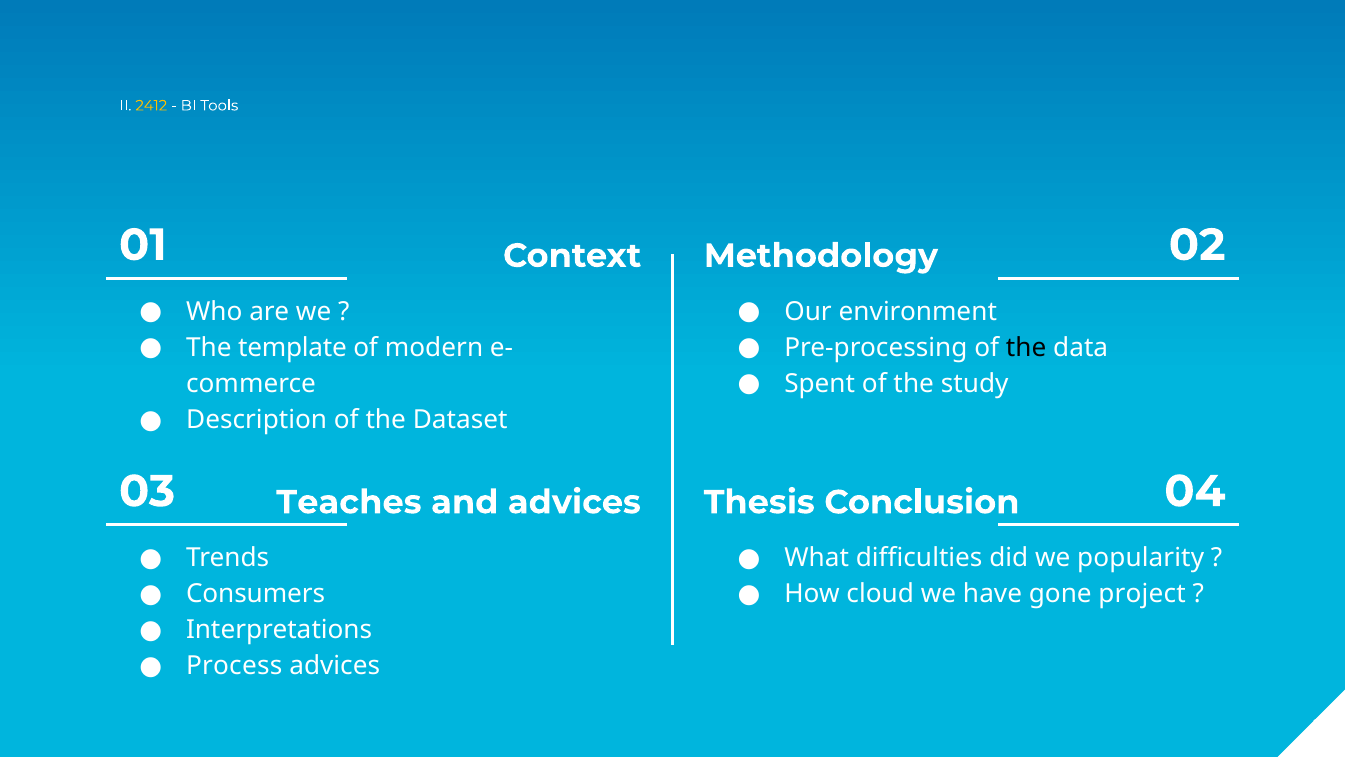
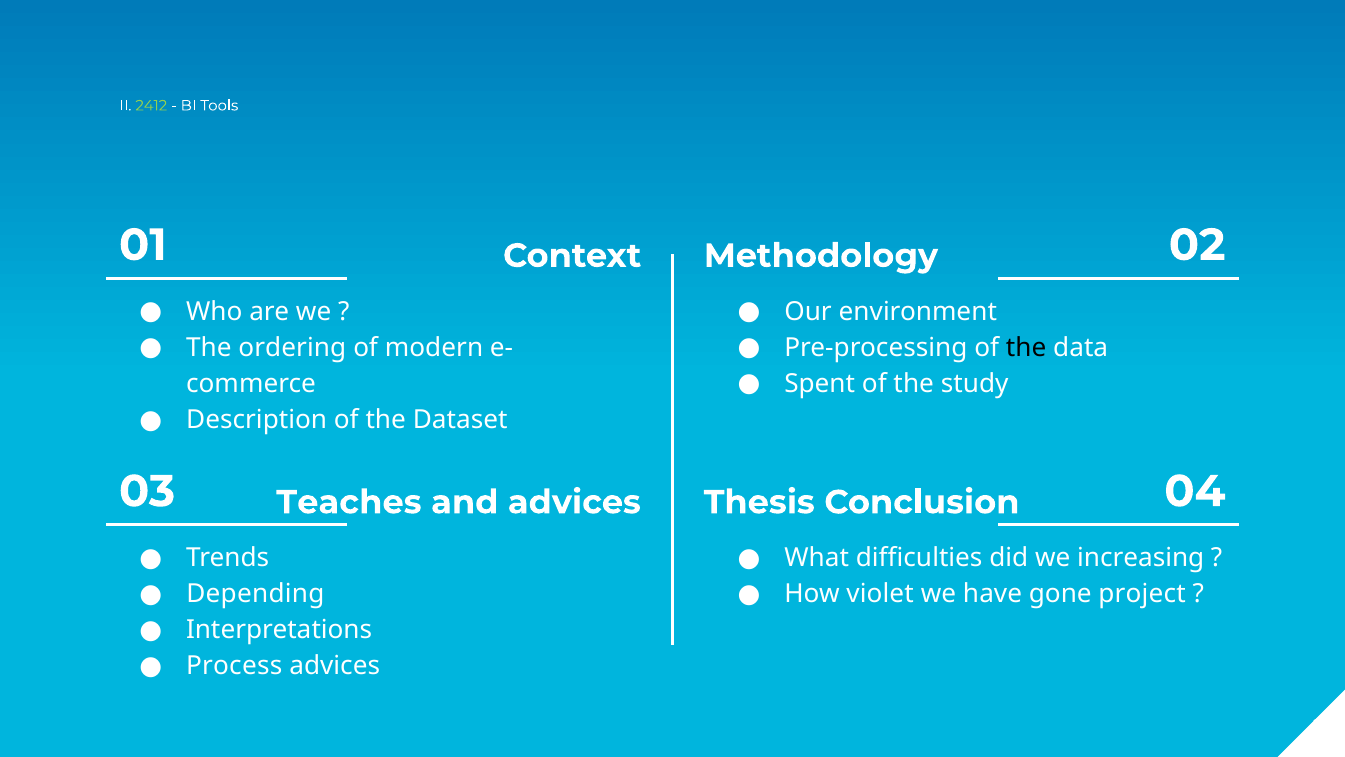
2412 colour: yellow -> light green (151, 105)
template: template -> ordering (292, 347)
popularity: popularity -> increasing (1141, 558)
Consumers: Consumers -> Depending (255, 594)
cloud: cloud -> violet (880, 594)
